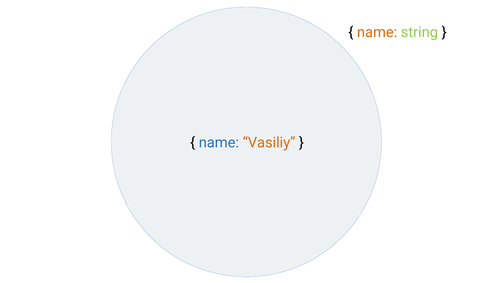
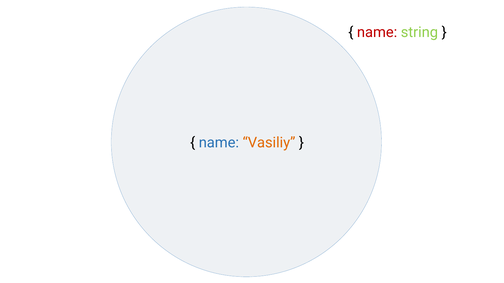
name colour: orange -> red (377, 32)
